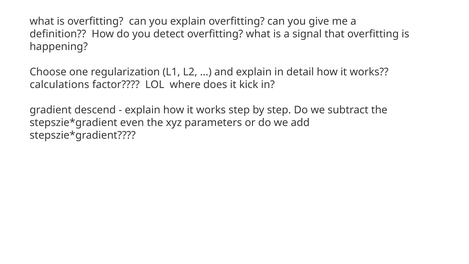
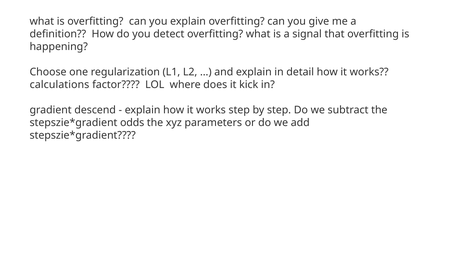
even: even -> odds (132, 123)
